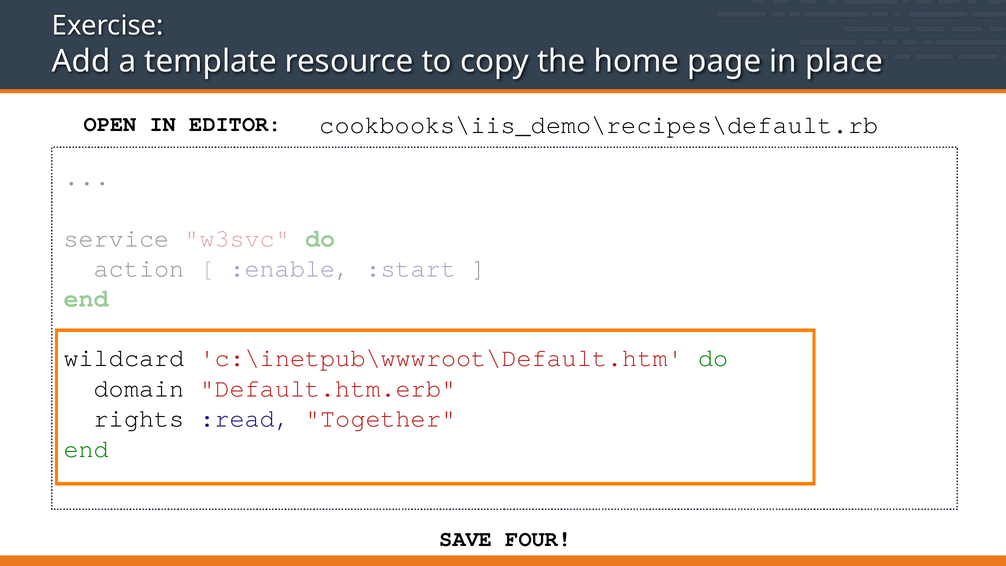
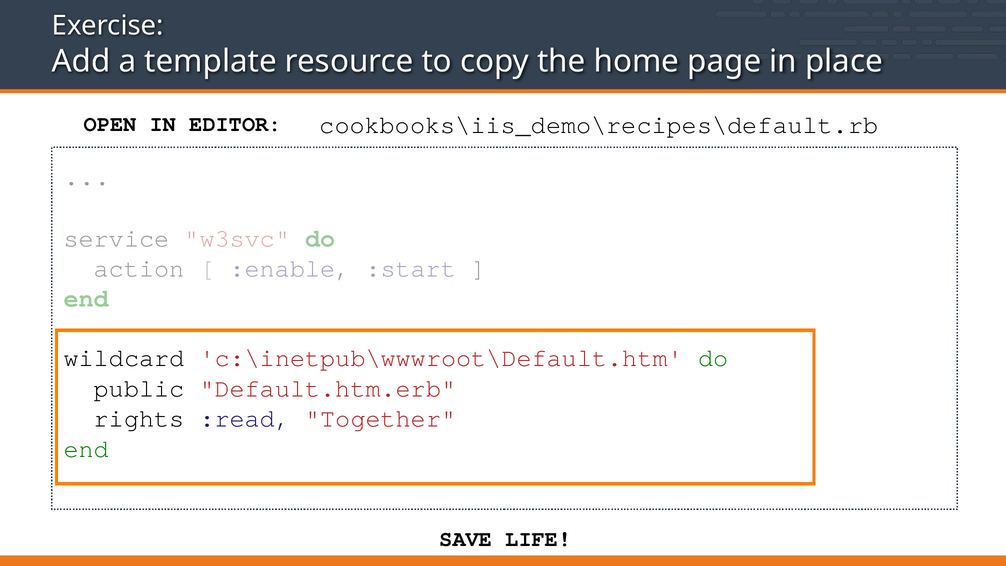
domain: domain -> public (139, 388)
FOUR: FOUR -> LIFE (538, 539)
